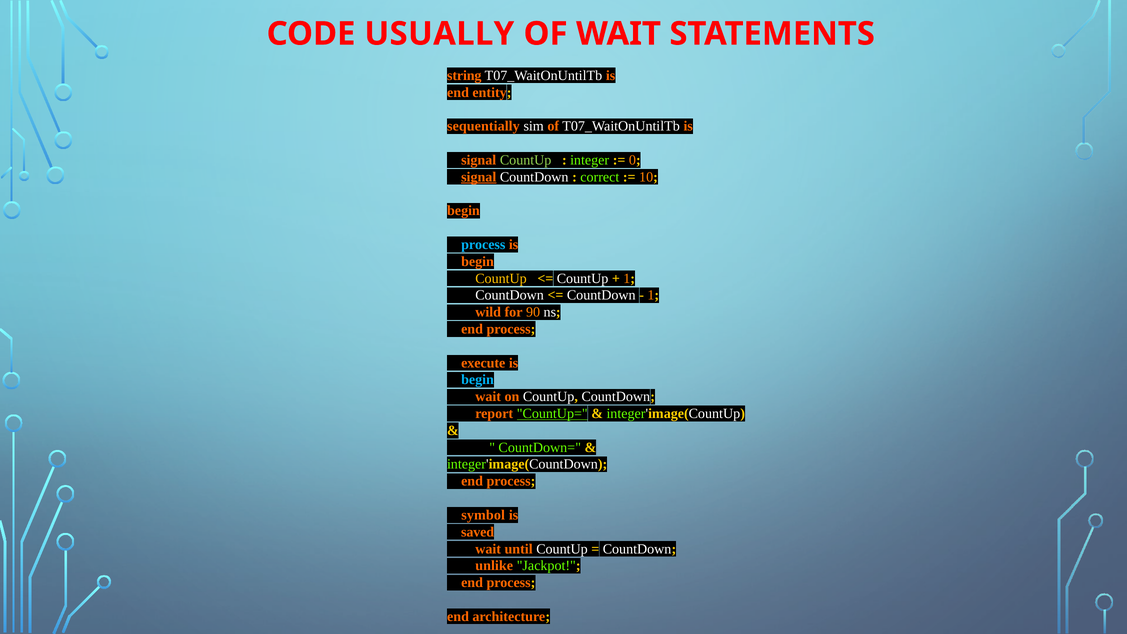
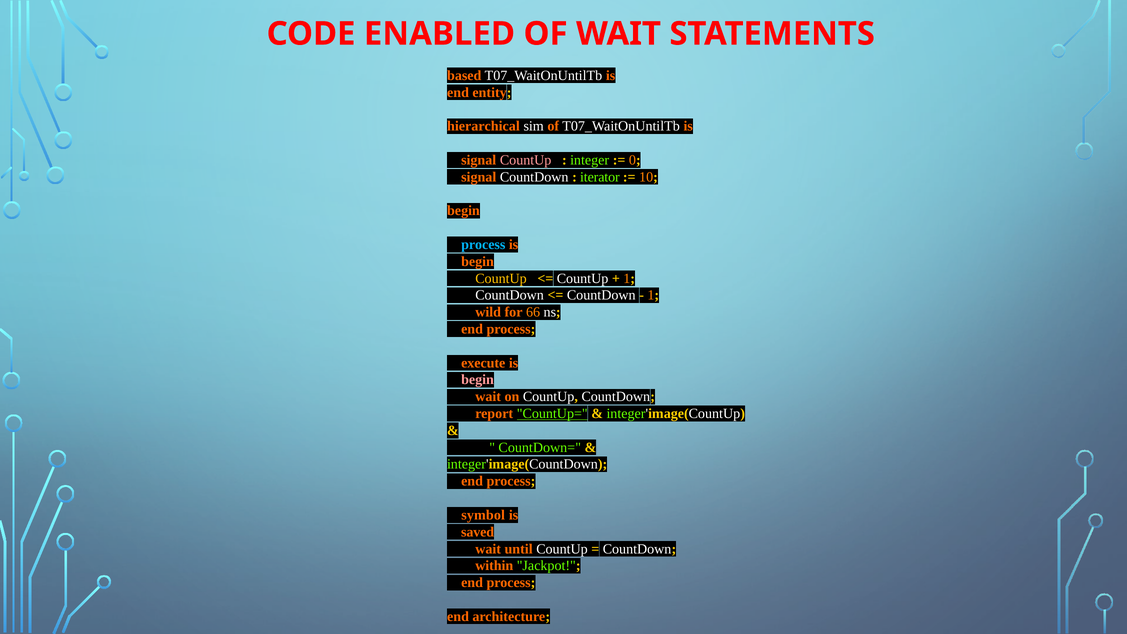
USUALLY: USUALLY -> ENABLED (439, 34)
string: string -> based (464, 75)
sequentially: sequentially -> hierarchical (483, 126)
CountUp colour: light green -> pink (526, 160)
signal underline: present -> none (479, 177)
correct: correct -> iterator (600, 177)
90: 90 -> 66 (533, 312)
begin colour: light blue -> pink (478, 380)
unlike: unlike -> within (494, 566)
